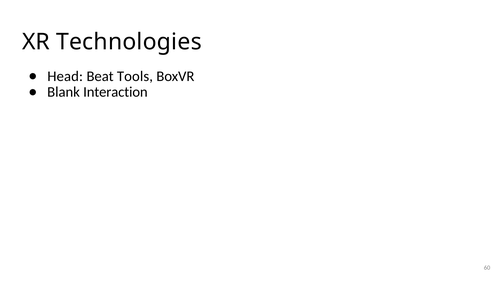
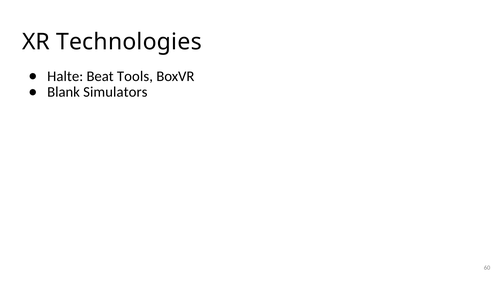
Head: Head -> Halte (65, 76)
Interaction: Interaction -> Simulators (115, 92)
